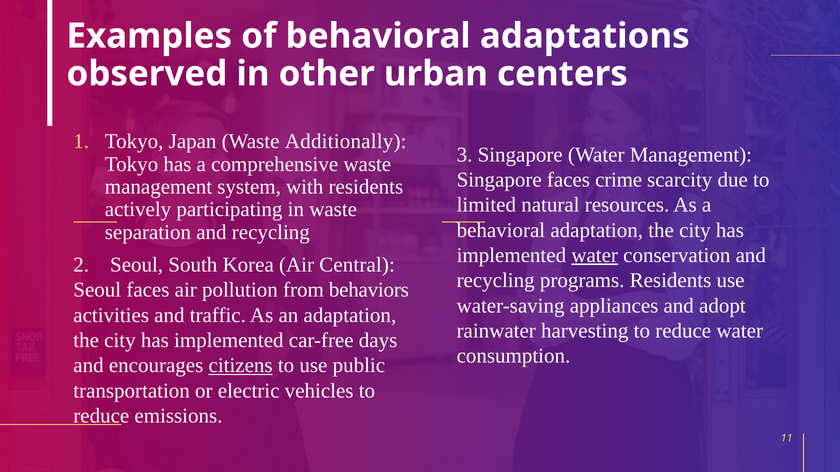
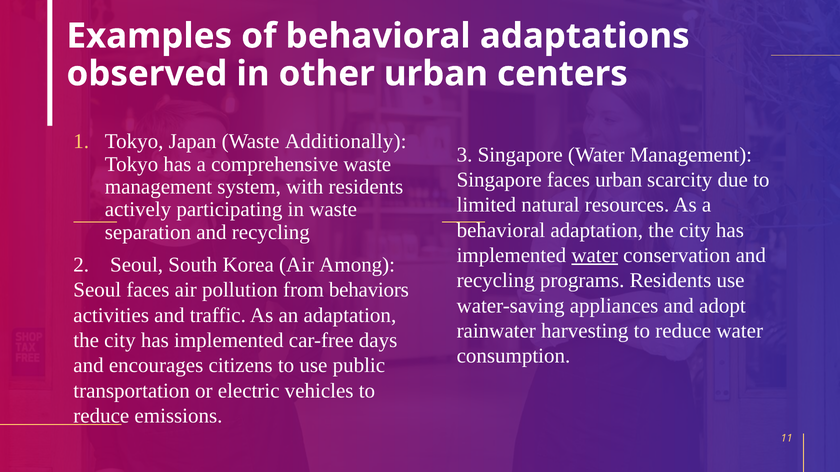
faces crime: crime -> urban (619, 180)
Central: Central -> Among (357, 265)
citizens underline: present -> none (241, 366)
